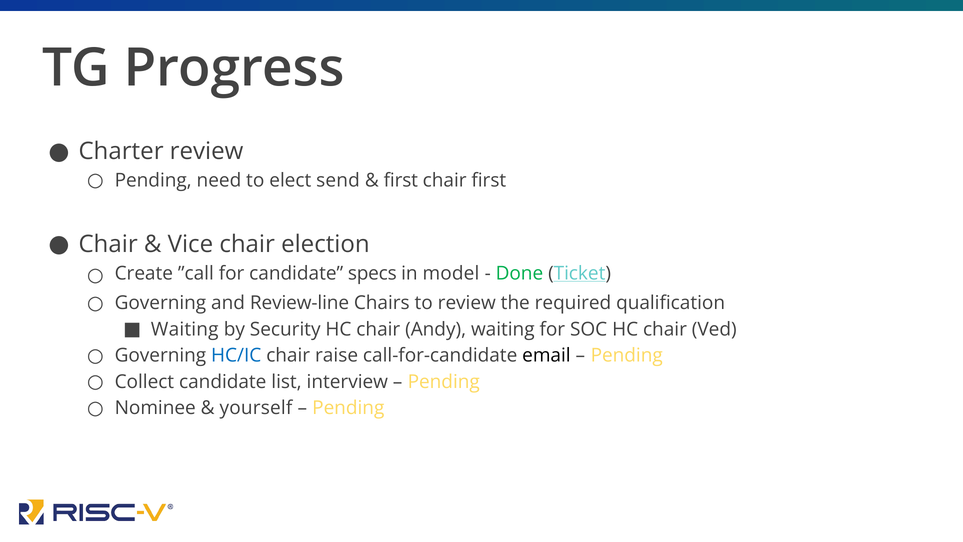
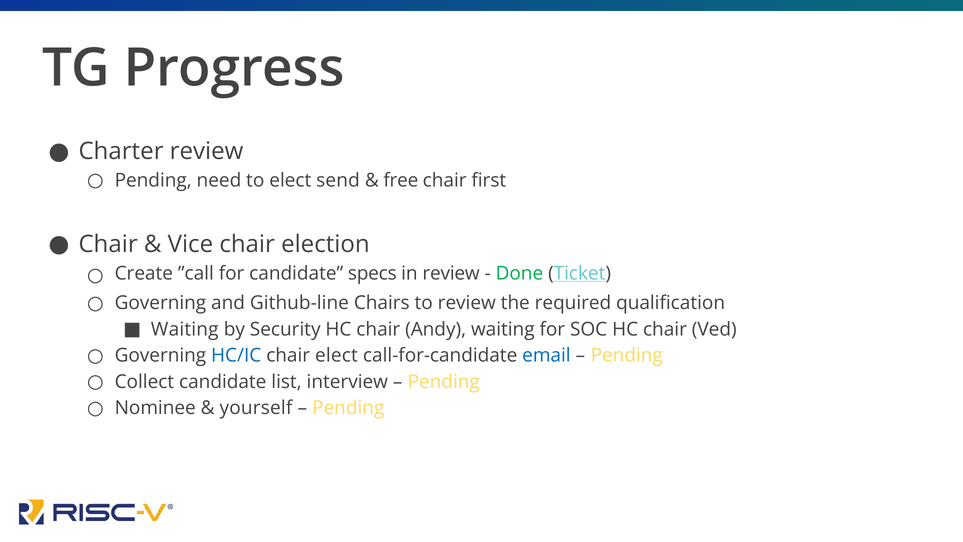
first: first -> free (401, 180)
in model: model -> review (451, 274)
Review-line: Review-line -> Github-line (299, 303)
chair raise: raise -> elect (336, 355)
email colour: black -> blue (546, 355)
